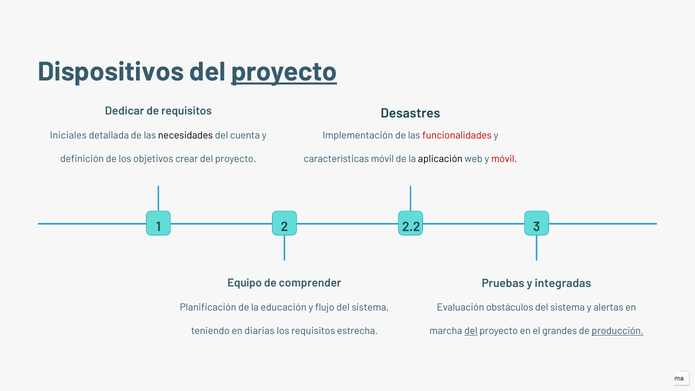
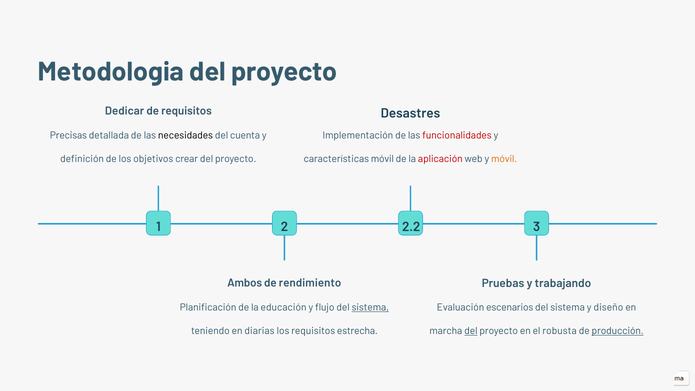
Dispositivos: Dispositivos -> Metodologia (111, 72)
proyecto underline: present -> none (284, 72)
Iniciales: Iniciales -> Precisas (68, 135)
aplicación colour: black -> red (440, 159)
móvil colour: red -> orange (504, 159)
Equipo: Equipo -> Ambos (245, 283)
comprender: comprender -> rendimiento (310, 283)
integradas: integradas -> trabajando (563, 284)
sistema underline: none -> present (370, 307)
obstáculos: obstáculos -> escenarios (510, 307)
alertas: alertas -> diseño (608, 307)
grandes: grandes -> robusta (560, 331)
